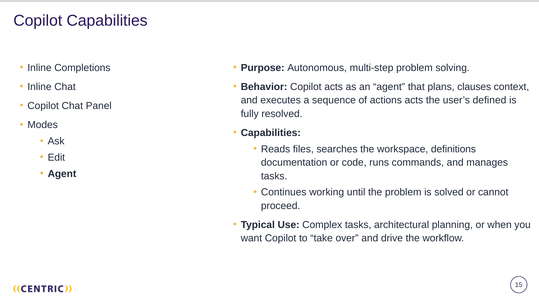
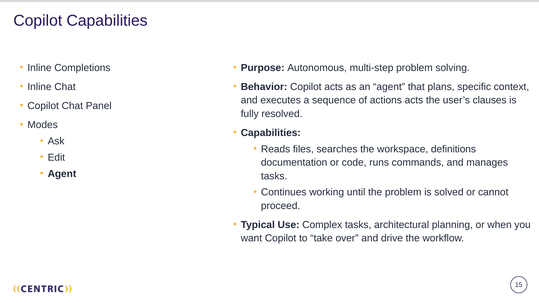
clauses: clauses -> specific (474, 87)
defined: defined -> clauses (490, 100)
